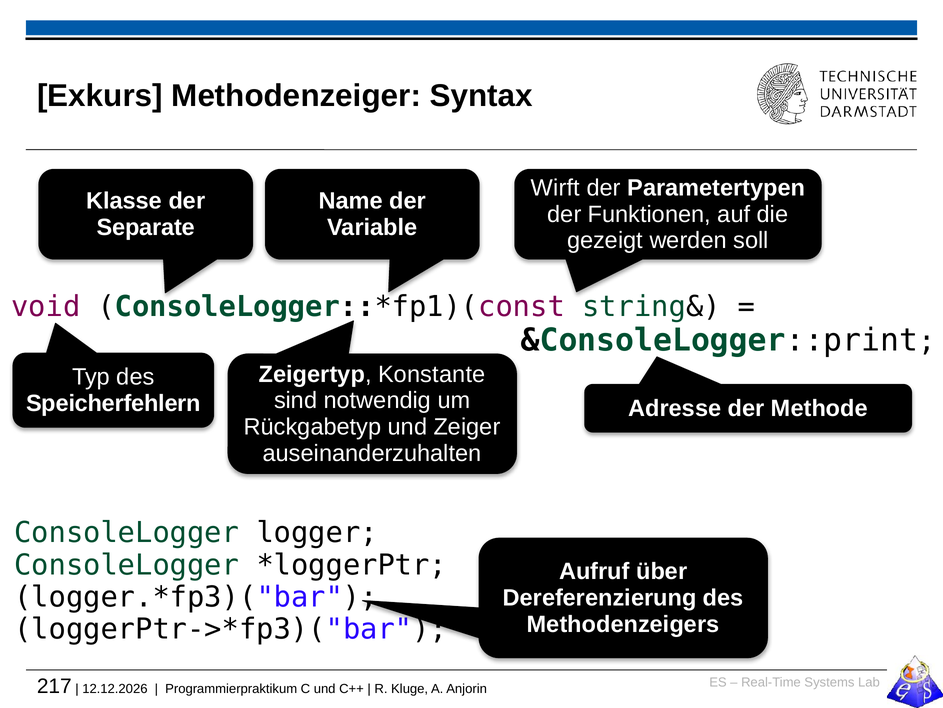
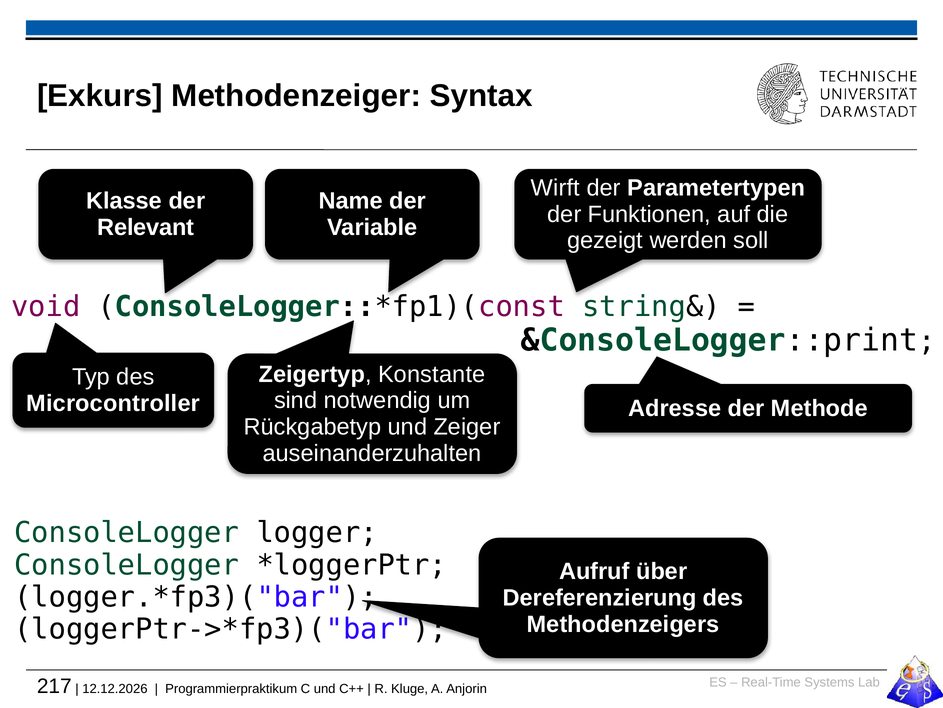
Separate: Separate -> Relevant (146, 227)
Speicherfehlern: Speicherfehlern -> Microcontroller (113, 403)
